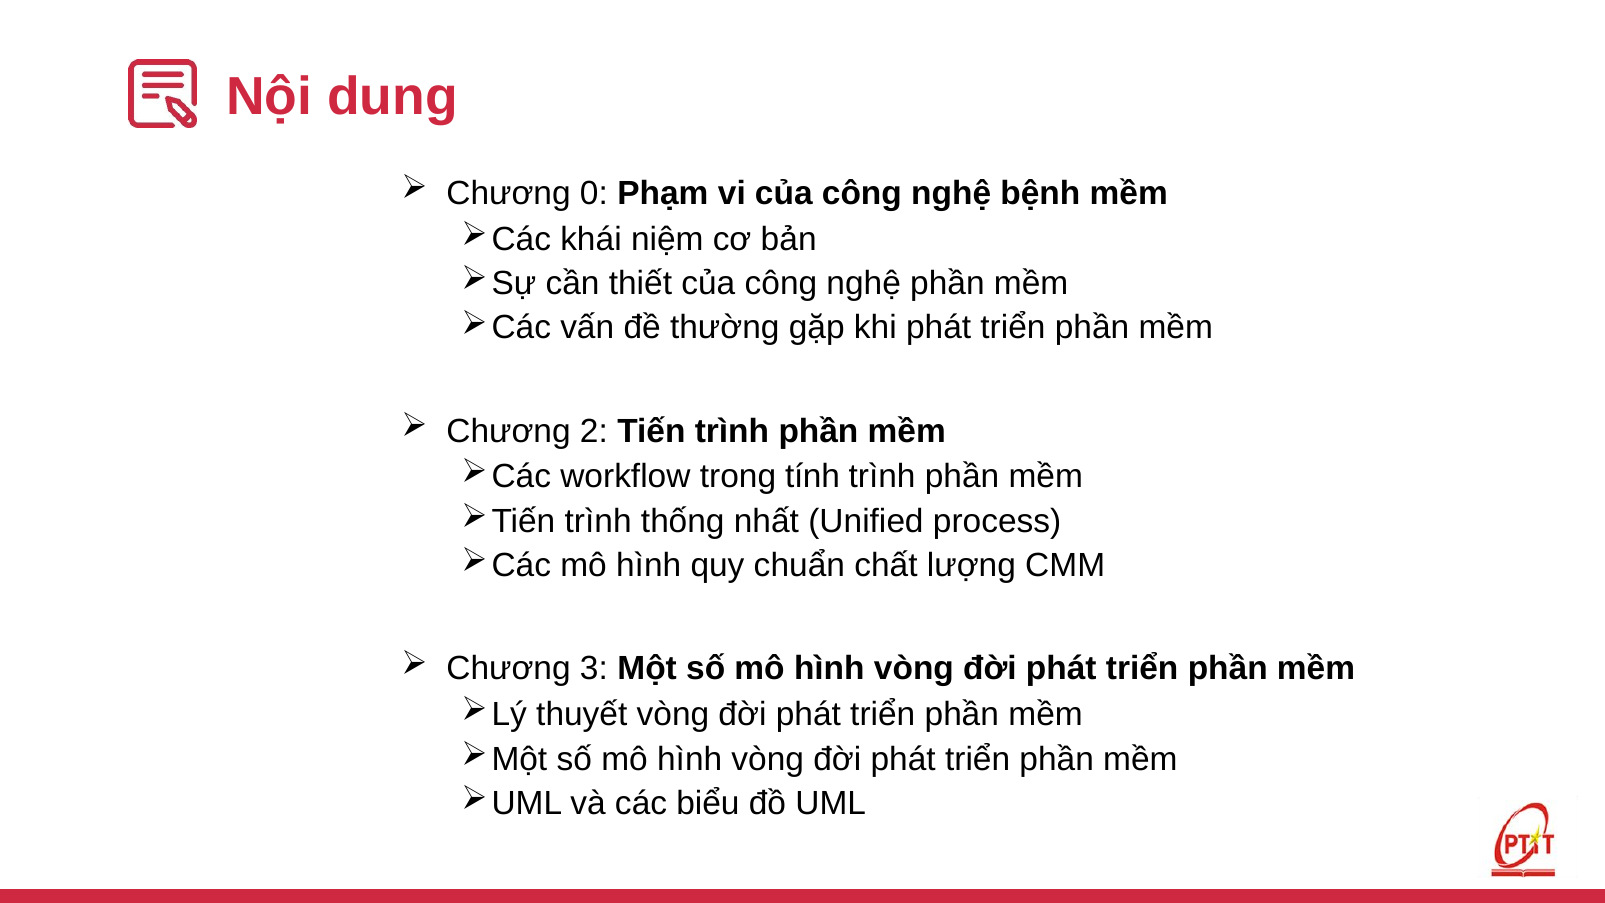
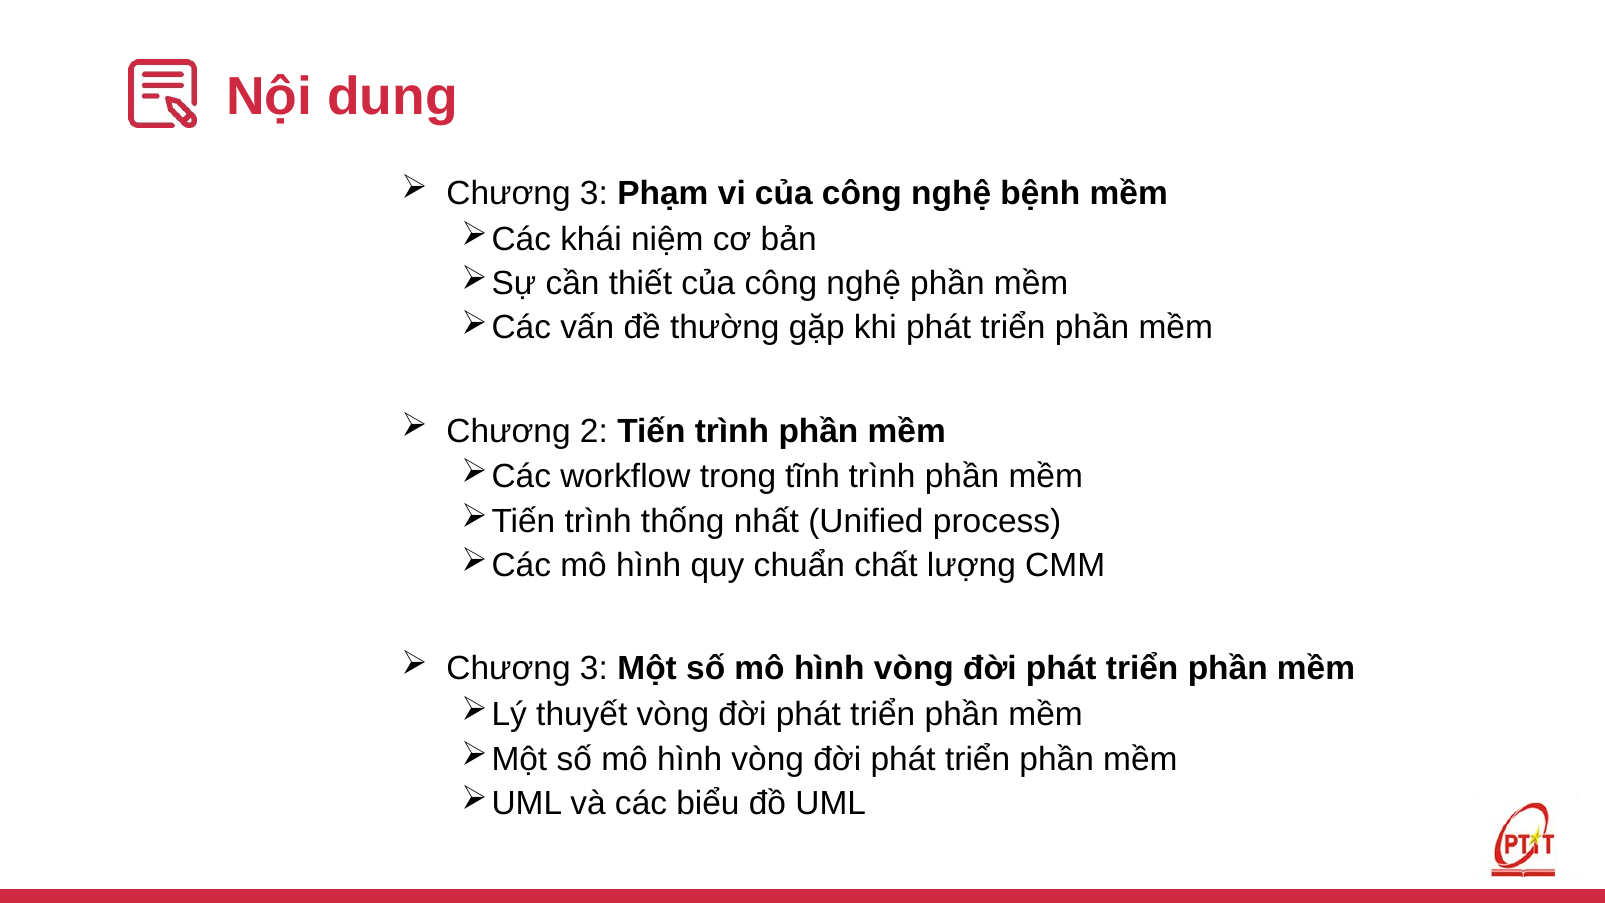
0: 0 -> 3 (594, 193)
tính: tính -> tĩnh (812, 477)
